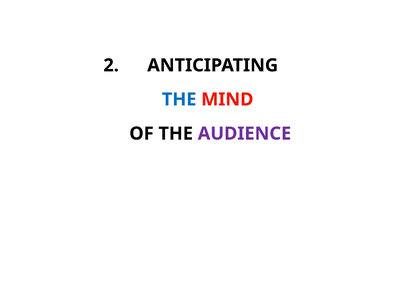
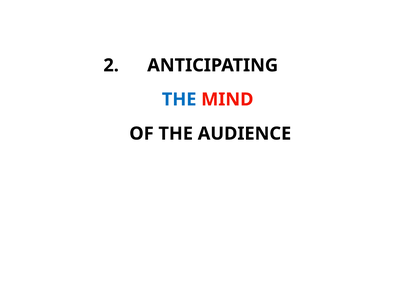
AUDIENCE colour: purple -> black (244, 133)
